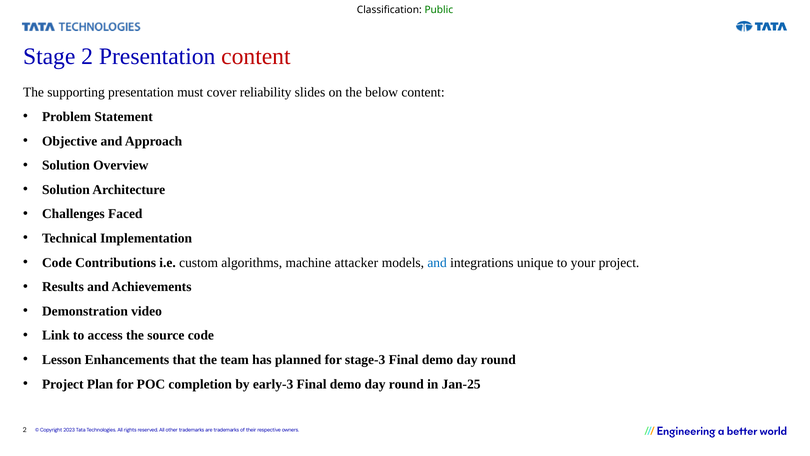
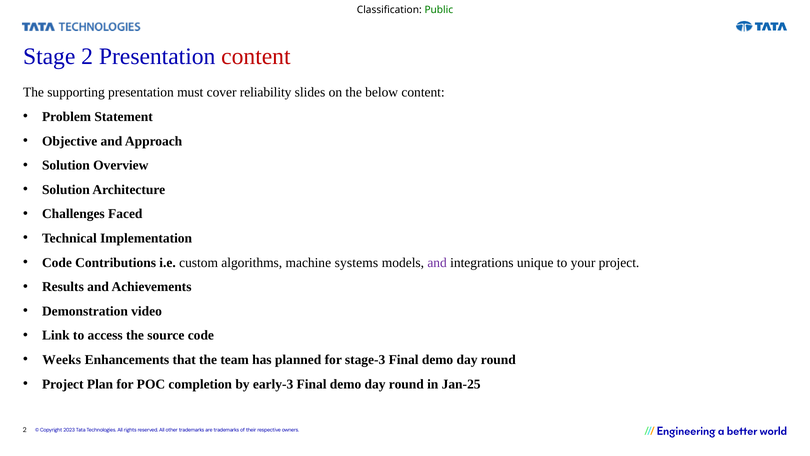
attacker: attacker -> systems (356, 262)
and colour: blue -> purple (437, 262)
Lesson: Lesson -> Weeks (62, 359)
